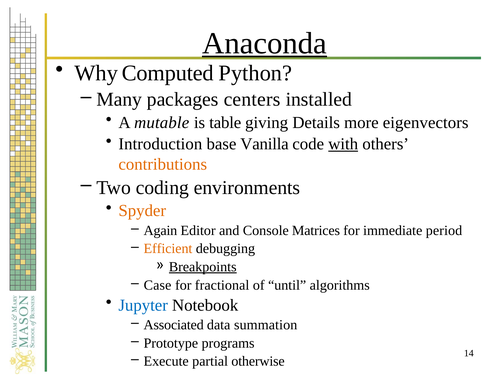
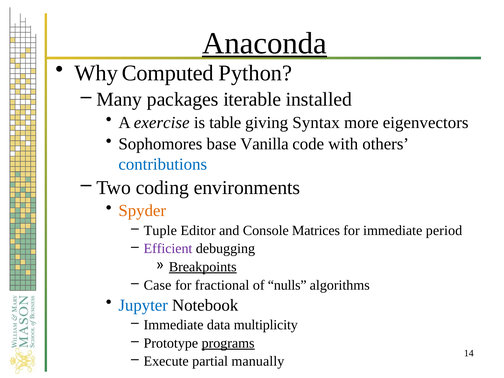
centers: centers -> iterable (252, 99)
mutable: mutable -> exercise (162, 122)
Details: Details -> Syntax (316, 122)
Introduction: Introduction -> Sophomores (160, 144)
with underline: present -> none (343, 144)
contributions colour: orange -> blue (163, 164)
Again: Again -> Tuple (160, 230)
Efficient colour: orange -> purple (168, 249)
until: until -> nulls (287, 285)
Associated: Associated -> Immediate (174, 325)
summation: summation -> multiplicity (266, 325)
programs underline: none -> present (228, 343)
otherwise: otherwise -> manually (258, 361)
